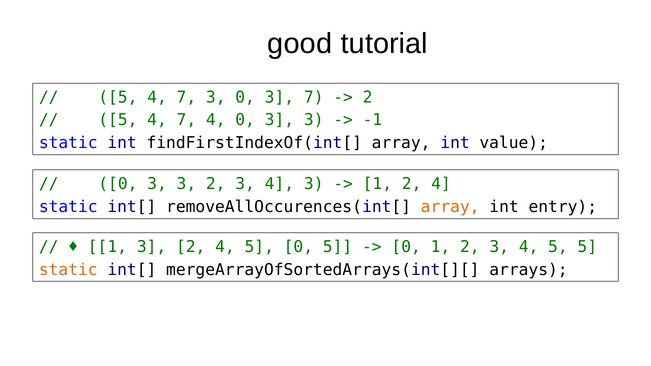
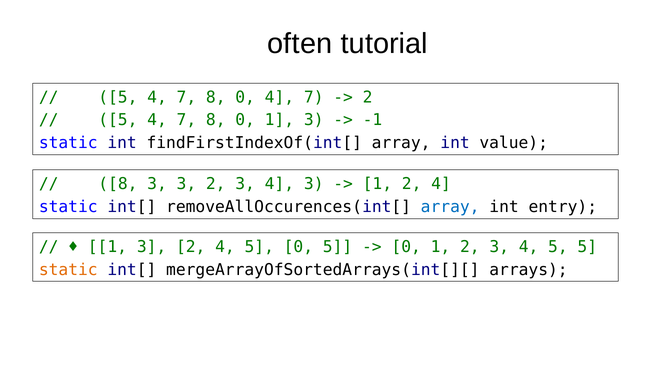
good: good -> often (300, 44)
3: 3 -> 8 (216, 97)
3: 3 -> 4 (279, 97)
4: 4 -> 8 (216, 120)
3: 3 -> 1 (279, 120)
0: 0 -> 8 (118, 184)
array colour: orange -> blue (450, 207)
